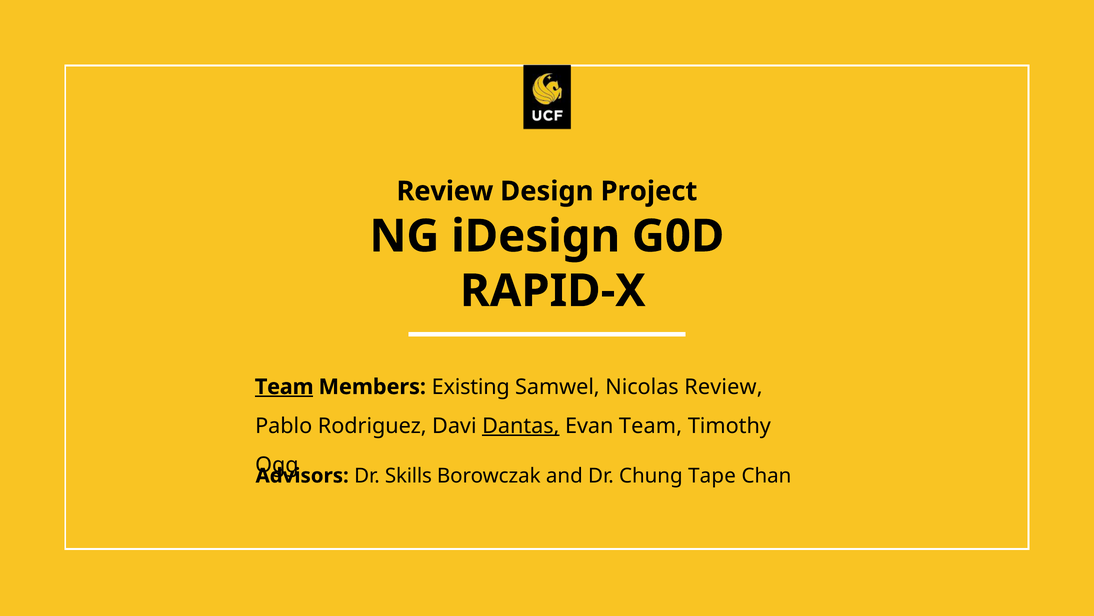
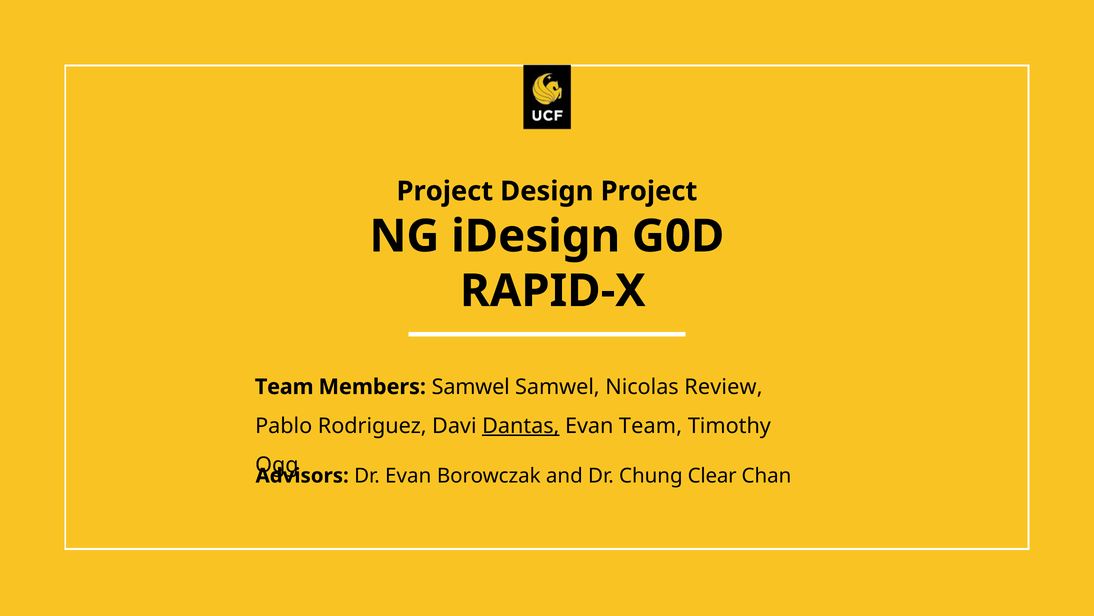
Review: Review -> Project (445, 191)
Team underline: present -> none (284, 387)
Members Existing: Existing -> Samwel (471, 387)
Dr Skills: Skills -> Evan (408, 475)
Tape: Tape -> Clear (712, 475)
